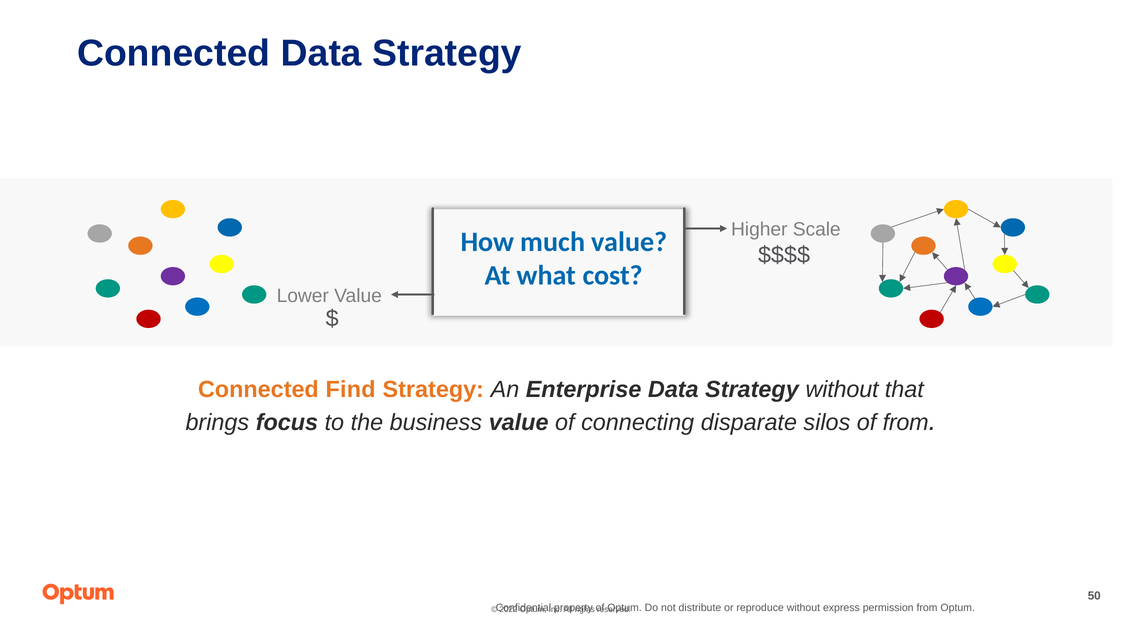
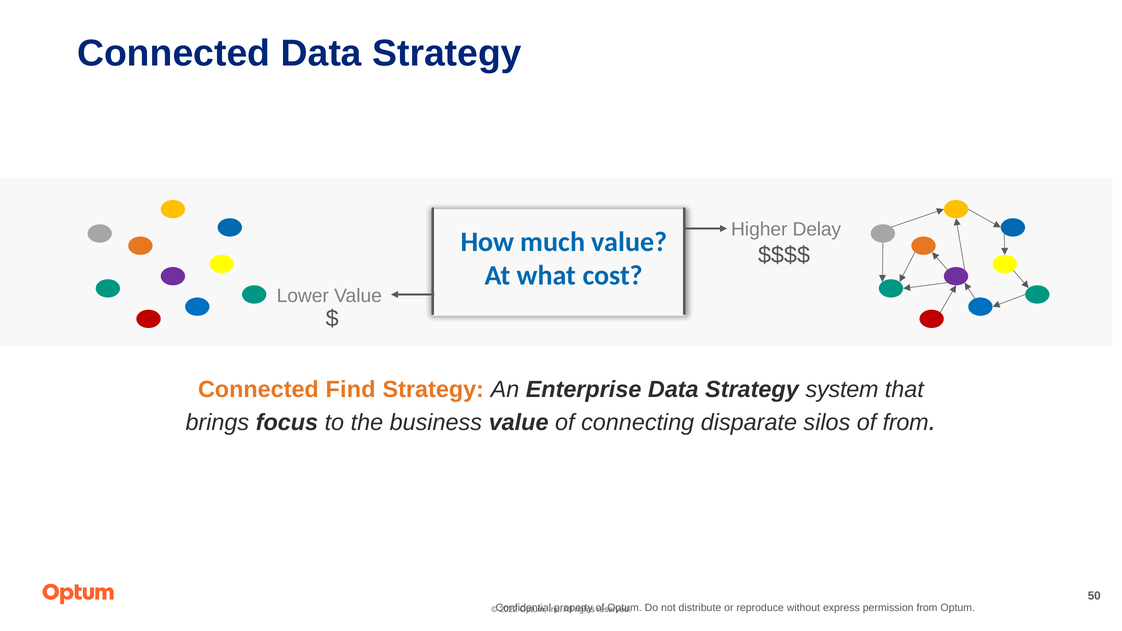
Scale: Scale -> Delay (817, 230)
Strategy without: without -> system (842, 390)
